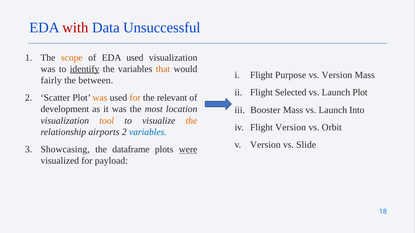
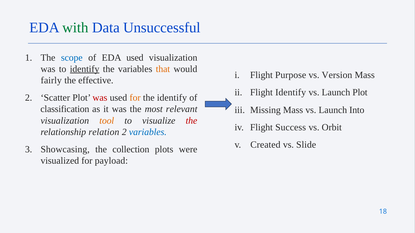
with colour: red -> green (75, 28)
scope colour: orange -> blue (72, 58)
between: between -> effective (96, 81)
Flight Selected: Selected -> Identify (291, 93)
was colour: orange -> red (100, 98)
the relevant: relevant -> identify (172, 98)
development: development -> classification (65, 109)
location: location -> relevant (182, 109)
Booster: Booster -> Missing (265, 110)
the colour: orange -> red (191, 121)
Flight Version: Version -> Success (291, 128)
airports: airports -> relation (104, 132)
Version: Version -> Created (265, 145)
dataframe: dataframe -> collection (131, 150)
were underline: present -> none (188, 150)
